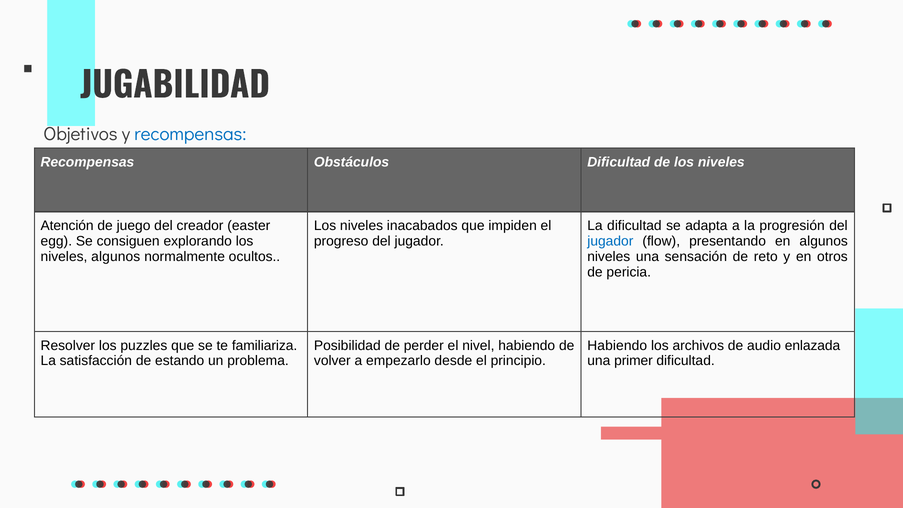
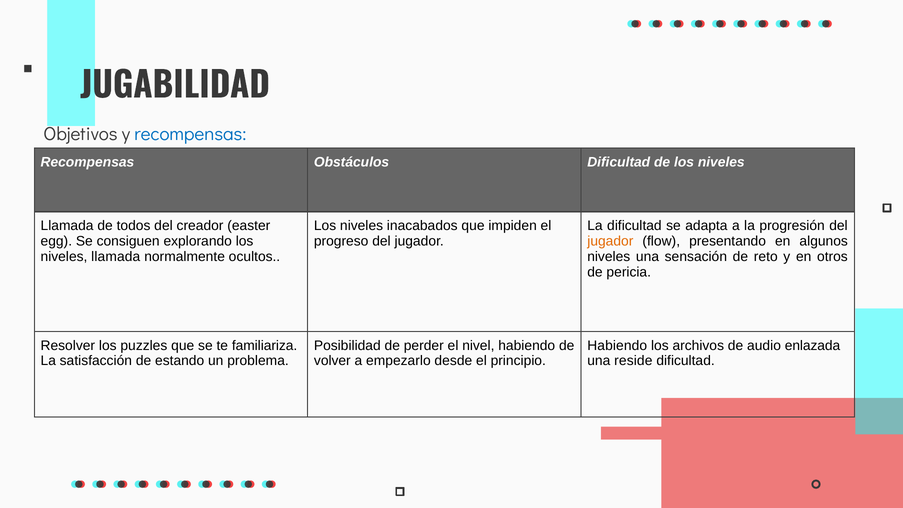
Atención: Atención -> Llamada (67, 226)
juego: juego -> todos (134, 226)
jugador colour: blue -> orange (610, 241)
algunos: algunos -> llamada (116, 257)
primer: primer -> reside (633, 361)
